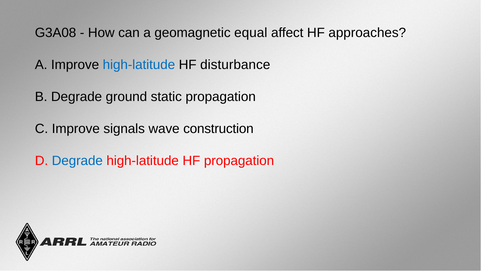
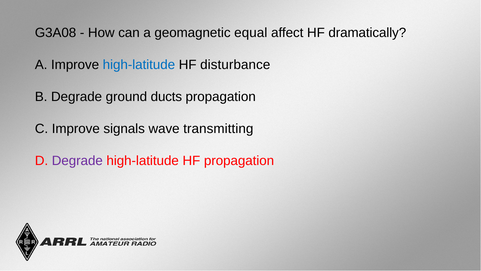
approaches: approaches -> dramatically (367, 33)
static: static -> ducts (166, 97)
construction: construction -> transmitting (218, 129)
Degrade colour: blue -> purple (77, 160)
